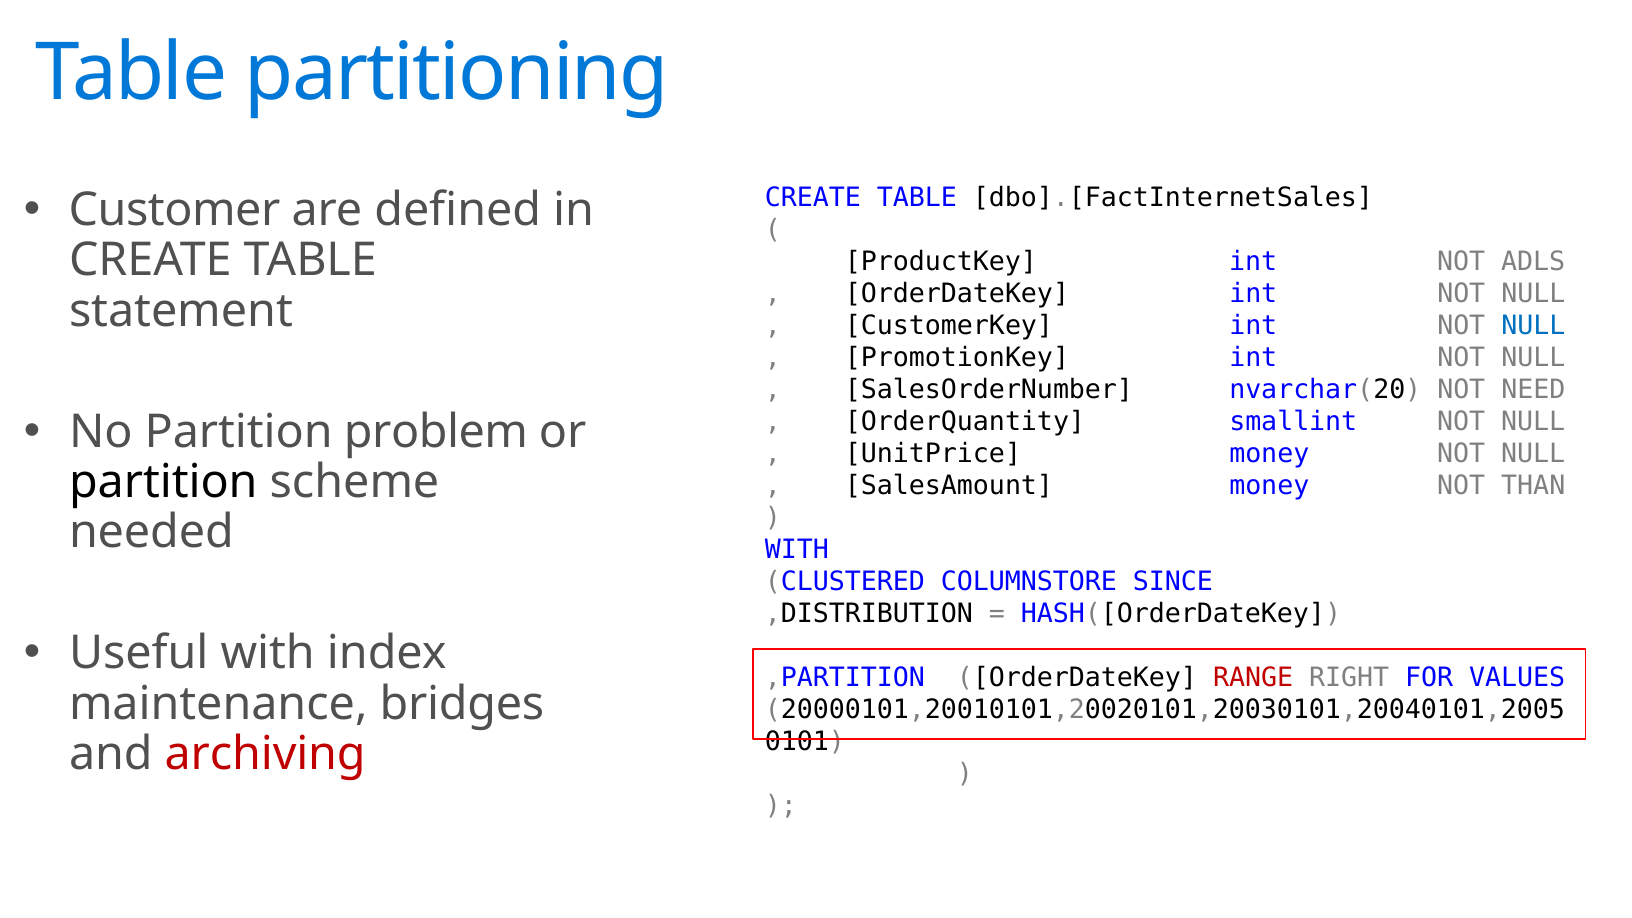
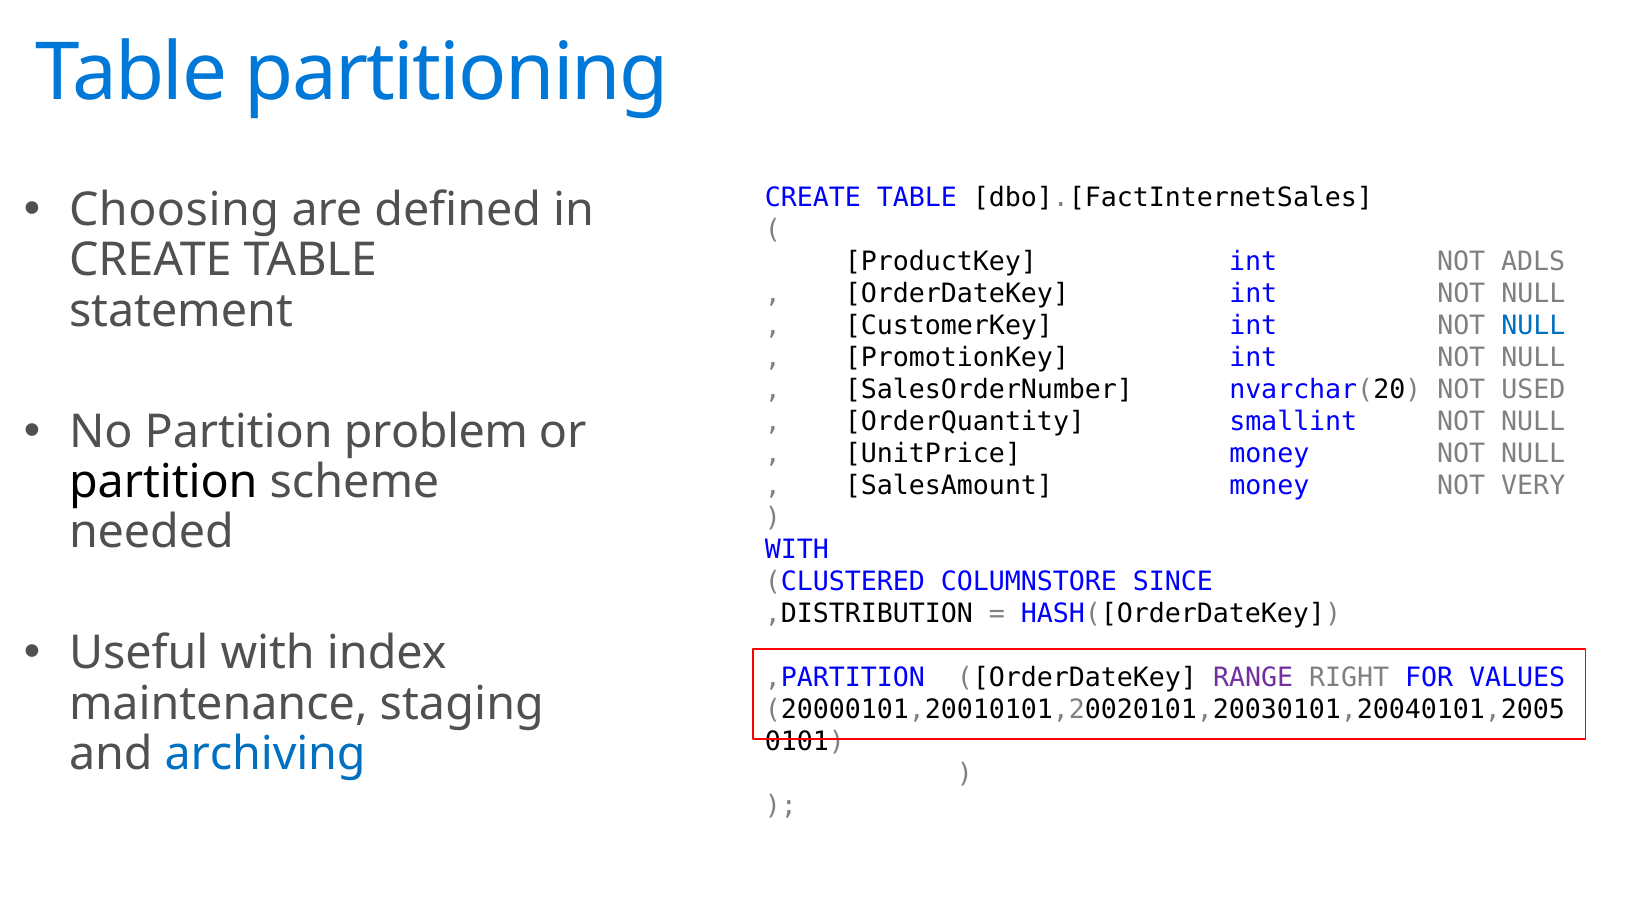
Customer: Customer -> Choosing (174, 210)
NEED: NEED -> USED (1533, 389)
THAN: THAN -> VERY (1533, 485)
RANGE colour: red -> purple (1253, 677)
bridges: bridges -> staging (462, 704)
archiving colour: red -> blue (265, 754)
